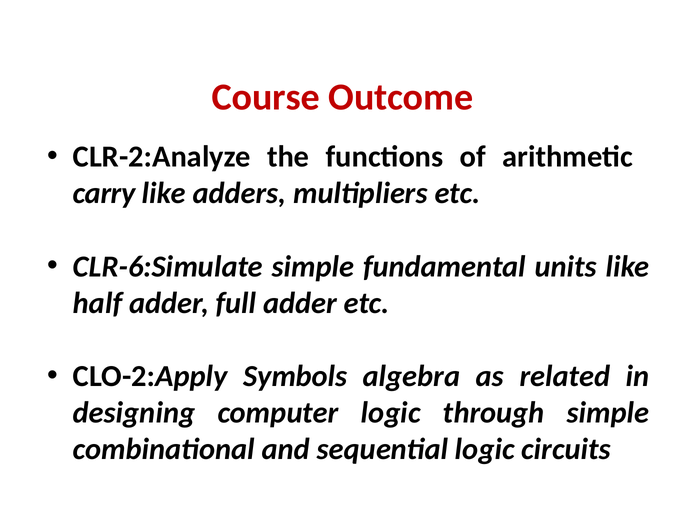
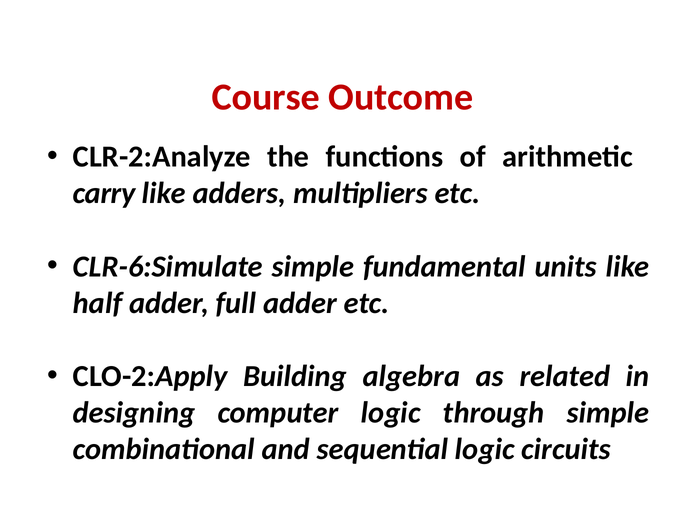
Symbols: Symbols -> Building (295, 376)
